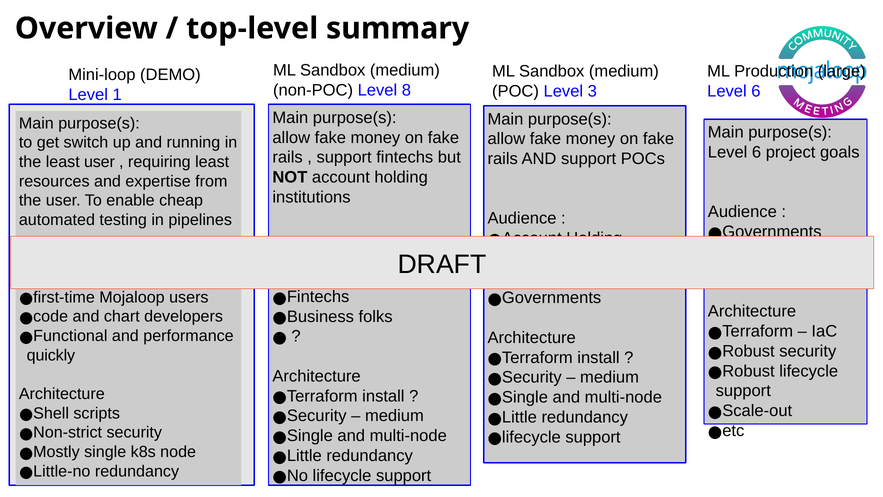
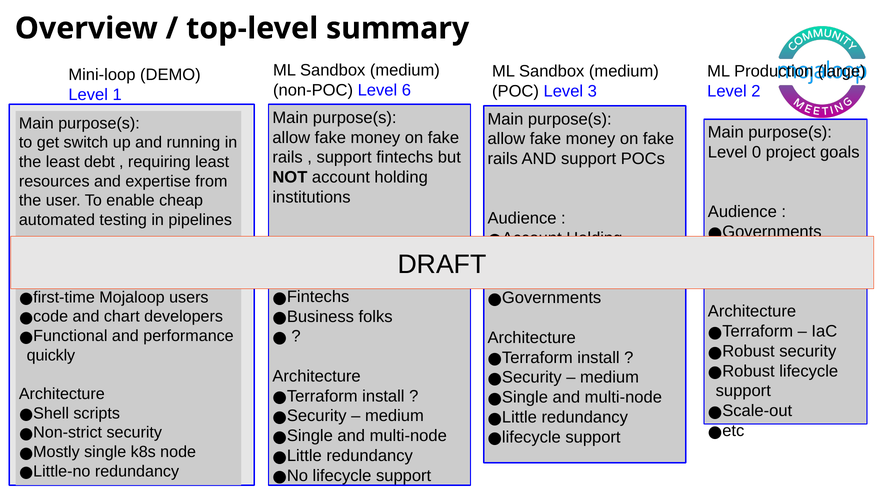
8: 8 -> 6 (406, 90)
6: 6 -> 2 (756, 91)
6: 6 -> 0 (757, 152)
least user: user -> debt (99, 162)
